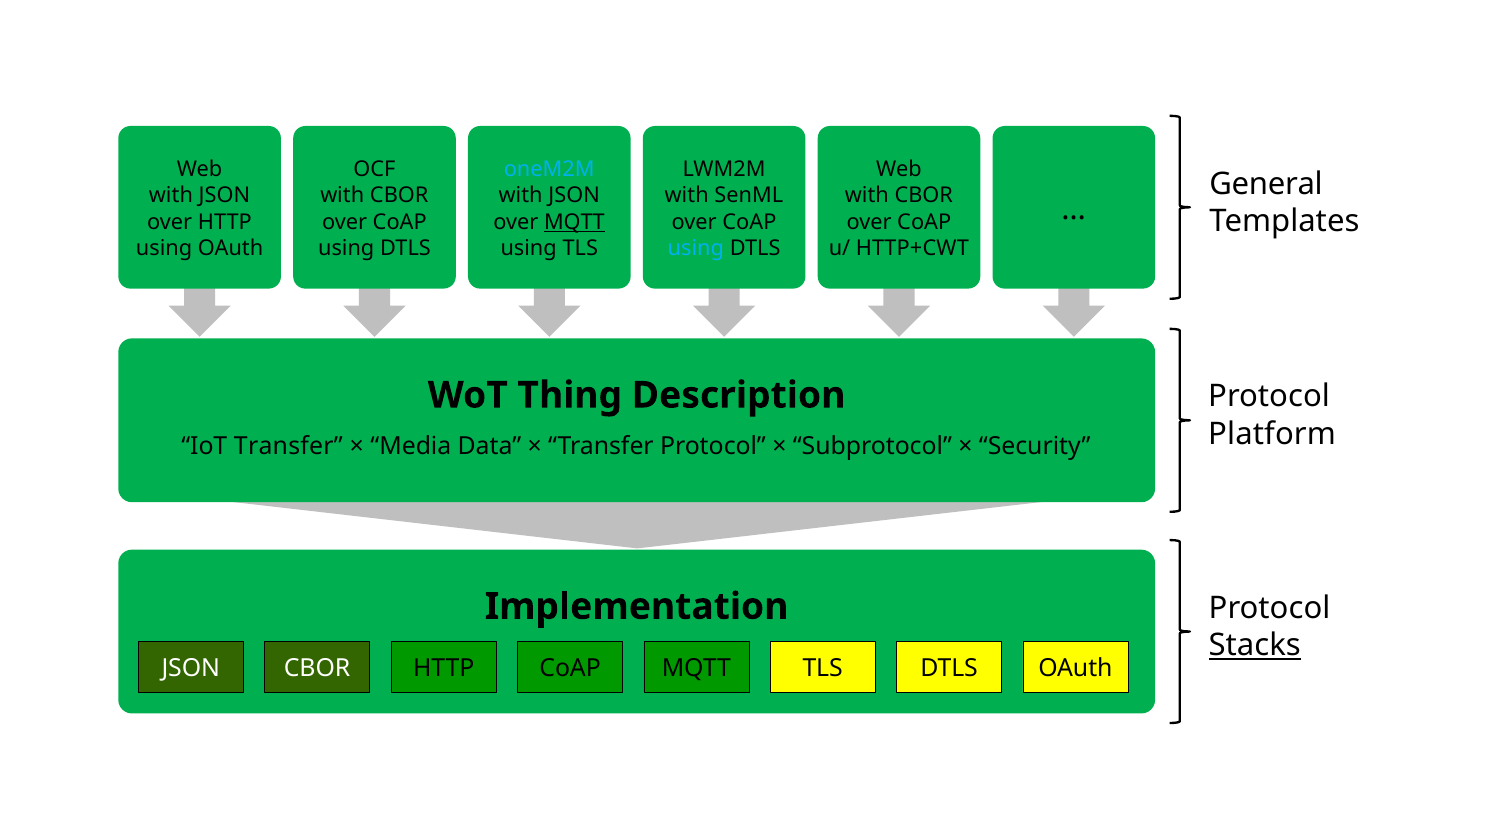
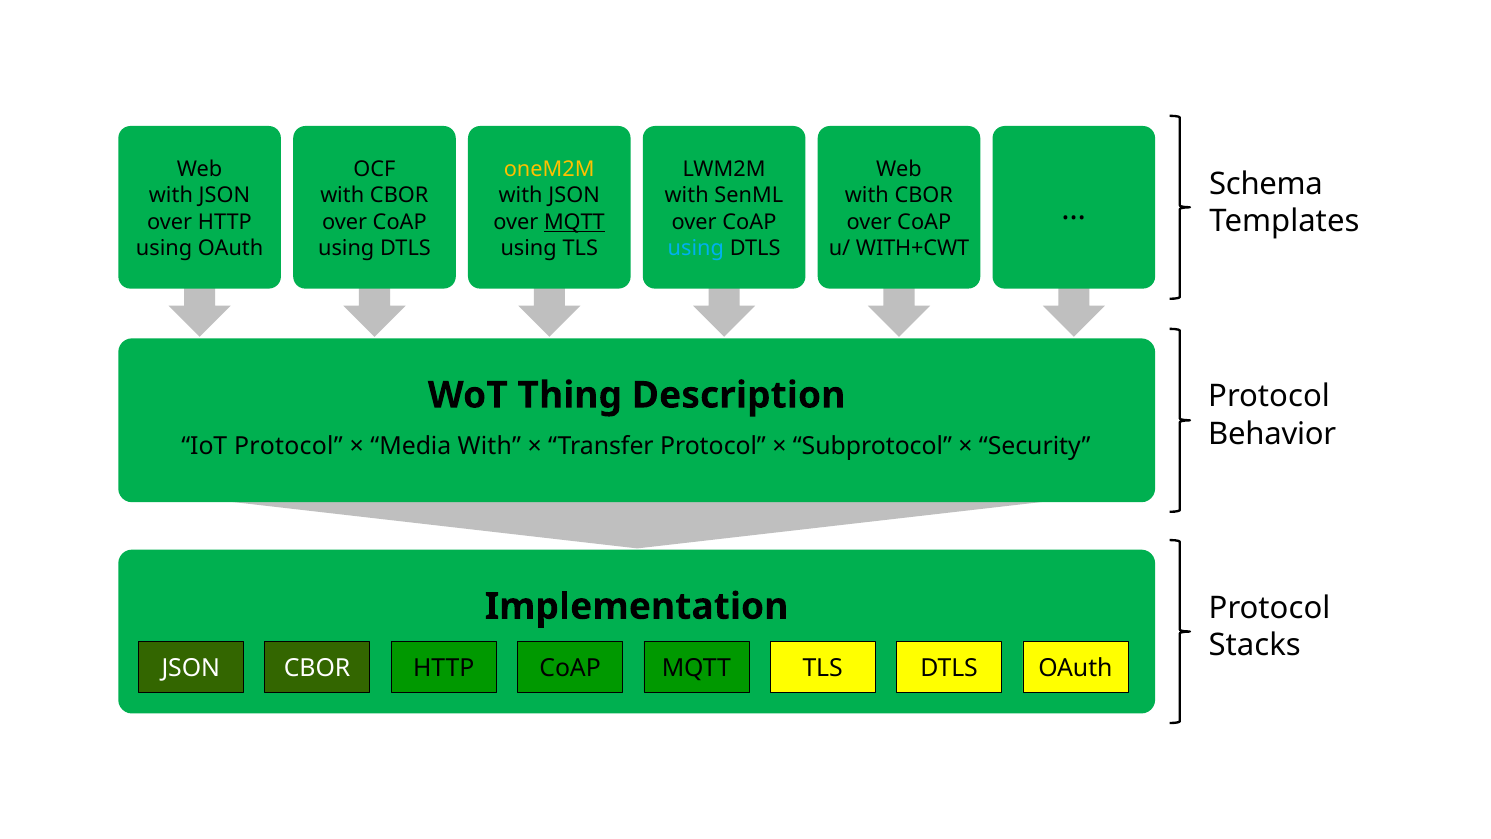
oneM2M colour: light blue -> yellow (549, 170)
General: General -> Schema (1266, 184)
HTTP+CWT: HTTP+CWT -> WITH+CWT (913, 248)
Platform: Platform -> Behavior (1272, 434)
IoT Transfer: Transfer -> Protocol (288, 446)
Media Data: Data -> With (489, 446)
Stacks underline: present -> none (1255, 645)
